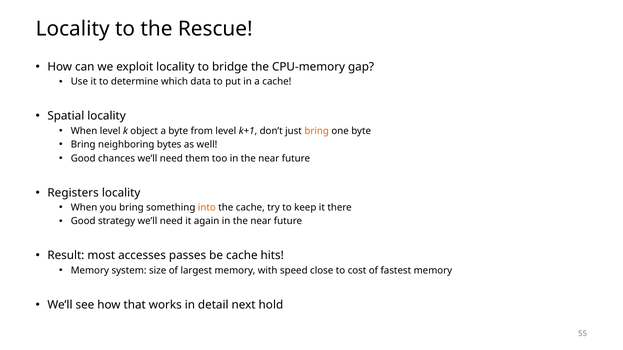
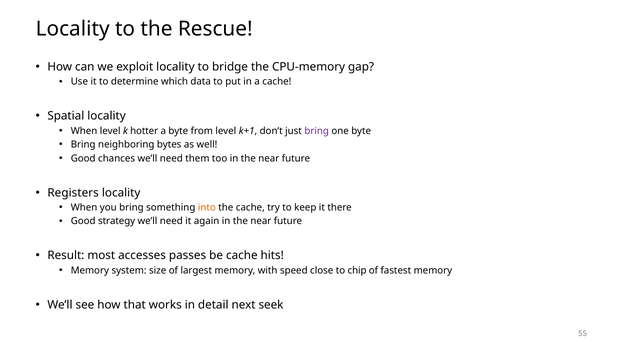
object: object -> hotter (144, 131)
bring colour: orange -> purple (317, 131)
cost: cost -> chip (357, 271)
hold: hold -> seek (271, 305)
